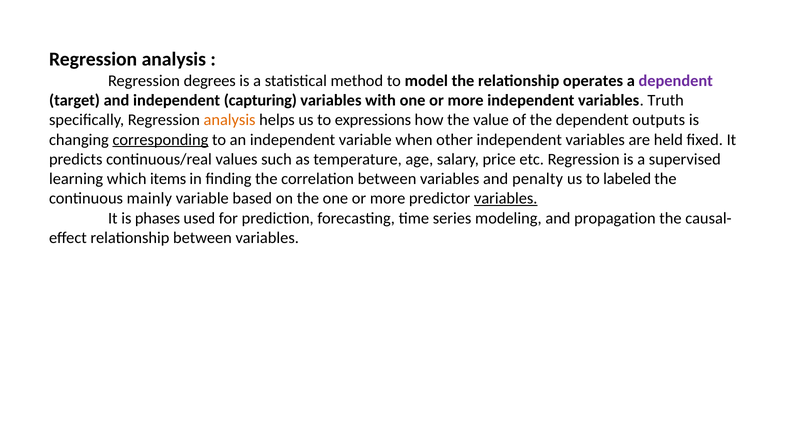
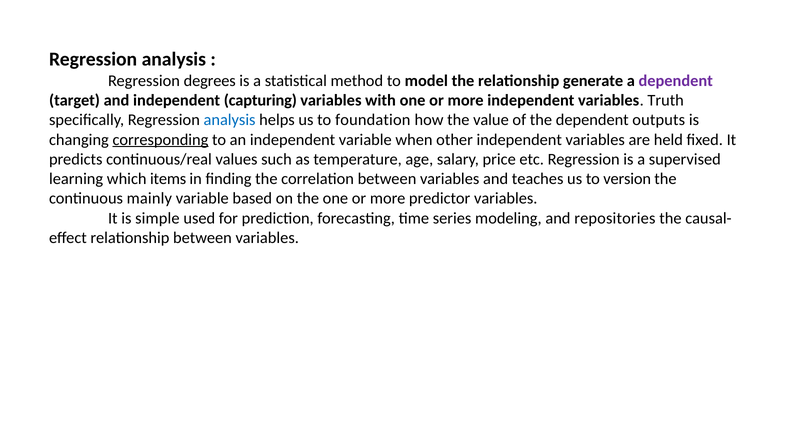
operates: operates -> generate (593, 81)
analysis colour: orange -> blue (230, 120)
expressions: expressions -> foundation (373, 120)
penalty: penalty -> teaches (538, 179)
labeled: labeled -> version (627, 179)
variables underline: present -> none (506, 199)
phases: phases -> simple (157, 218)
propagation: propagation -> repositories (615, 218)
